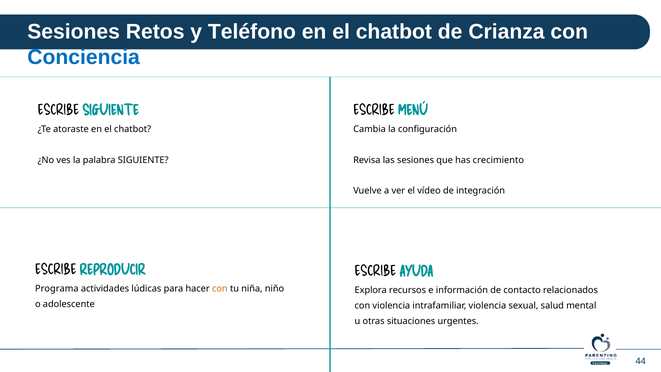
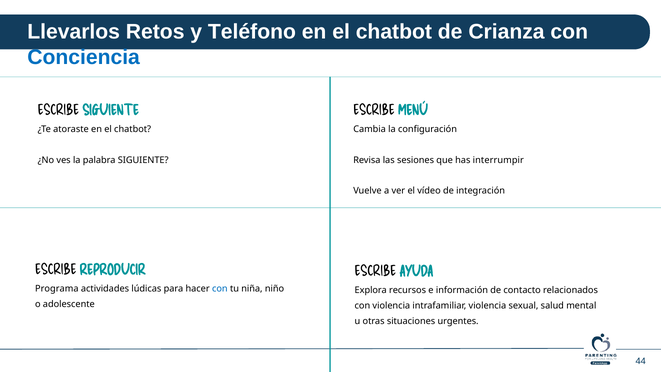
Sesiones: Sesiones -> Llevarlos (74, 32)
crecimiento: crecimiento -> interrumpir (498, 160)
con colour: orange -> blue (220, 289)
